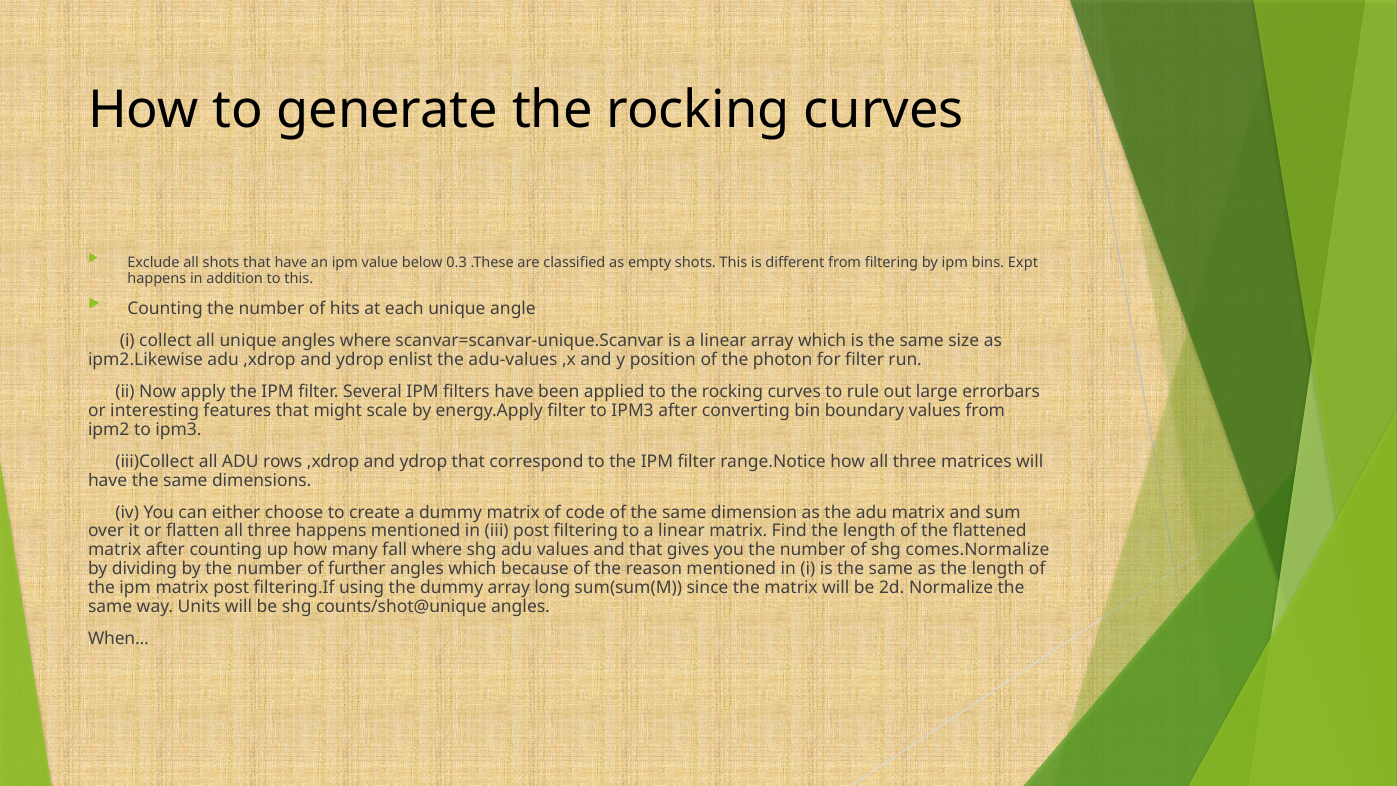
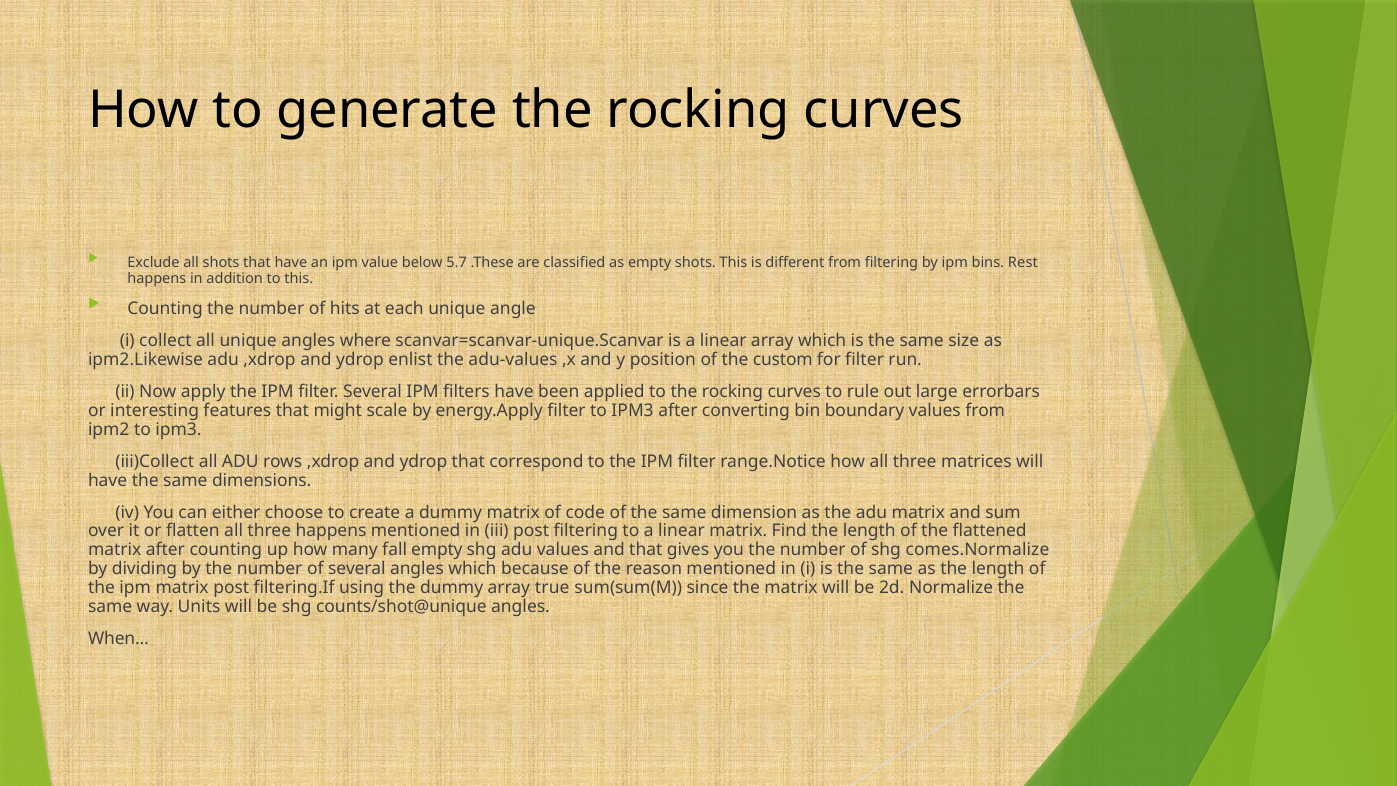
0.3: 0.3 -> 5.7 (457, 263)
Expt: Expt -> Rest (1023, 263)
photon: photon -> custom (783, 360)
fall where: where -> empty (437, 550)
of further: further -> several (357, 569)
long: long -> true (552, 588)
